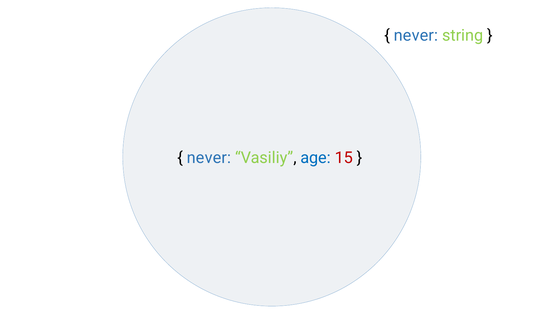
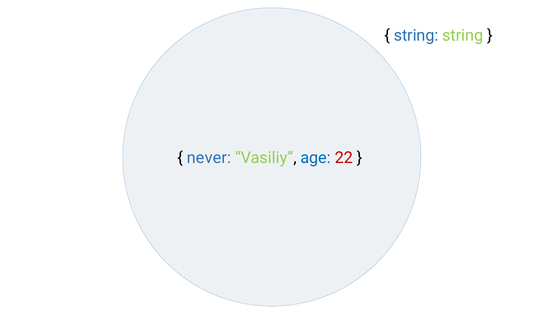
never: never -> string (416, 36)
15: 15 -> 22 (344, 158)
